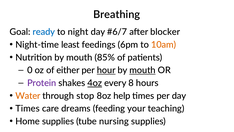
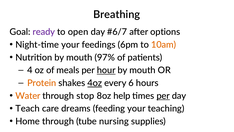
ready colour: blue -> purple (44, 32)
night: night -> open (78, 32)
blocker: blocker -> options (165, 32)
Night-time least: least -> your (70, 45)
85%: 85% -> 97% (105, 57)
0: 0 -> 4 (30, 70)
either: either -> meals (68, 70)
mouth underline: present -> none (142, 70)
Protein colour: purple -> orange (42, 83)
8: 8 -> 6 (131, 83)
per underline: none -> present (163, 96)
Times: Times -> Teach (28, 108)
Home supplies: supplies -> through (58, 121)
